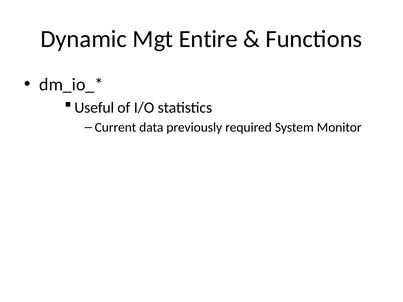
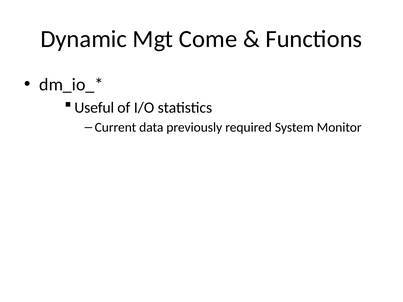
Entire: Entire -> Come (208, 39)
